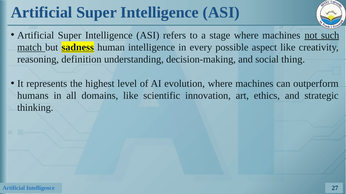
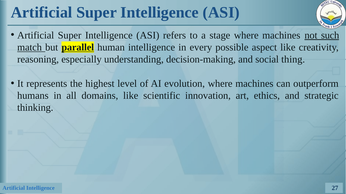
sadness: sadness -> parallel (78, 47)
definition: definition -> especially (82, 60)
